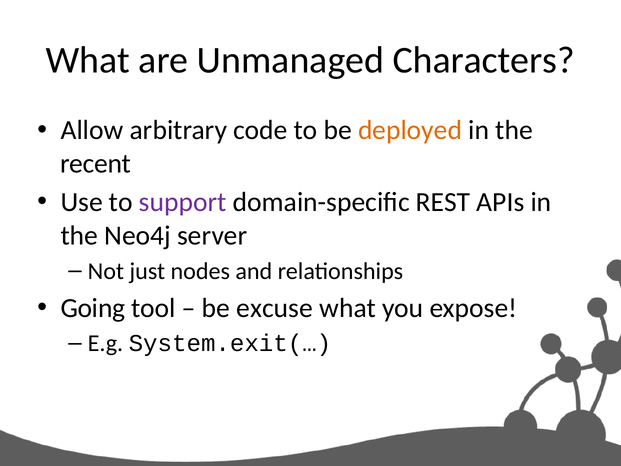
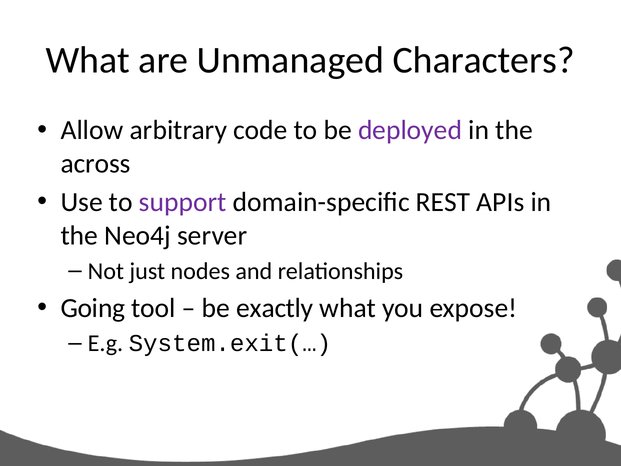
deployed colour: orange -> purple (410, 130)
recent: recent -> across (96, 163)
excuse: excuse -> exactly (275, 308)
